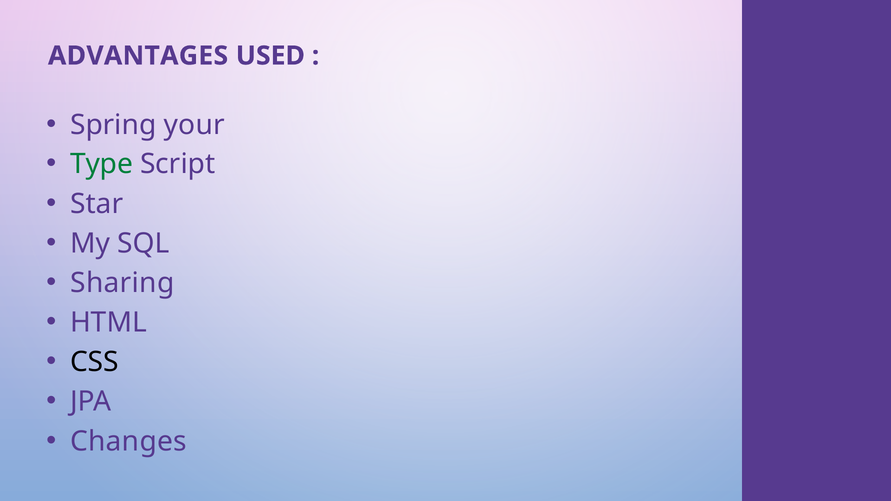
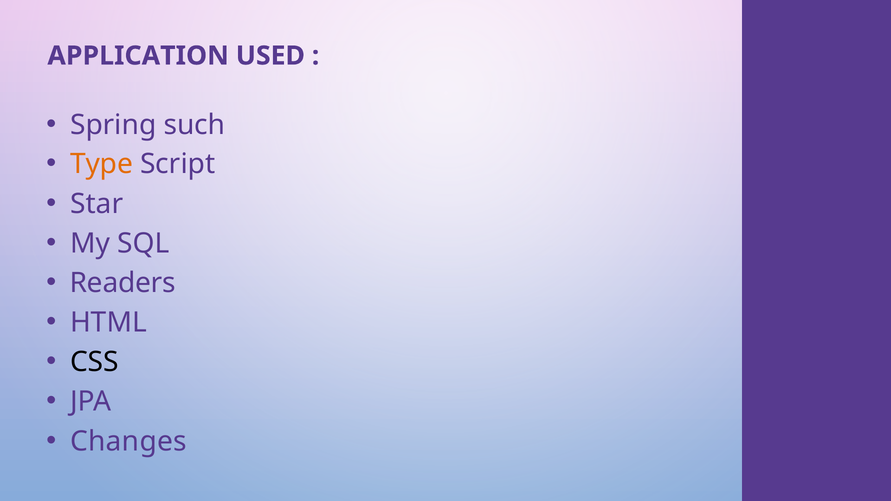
ADVANTAGES: ADVANTAGES -> APPLICATION (138, 56)
your: your -> such (194, 125)
Type colour: green -> orange (102, 164)
Sharing: Sharing -> Readers (123, 283)
